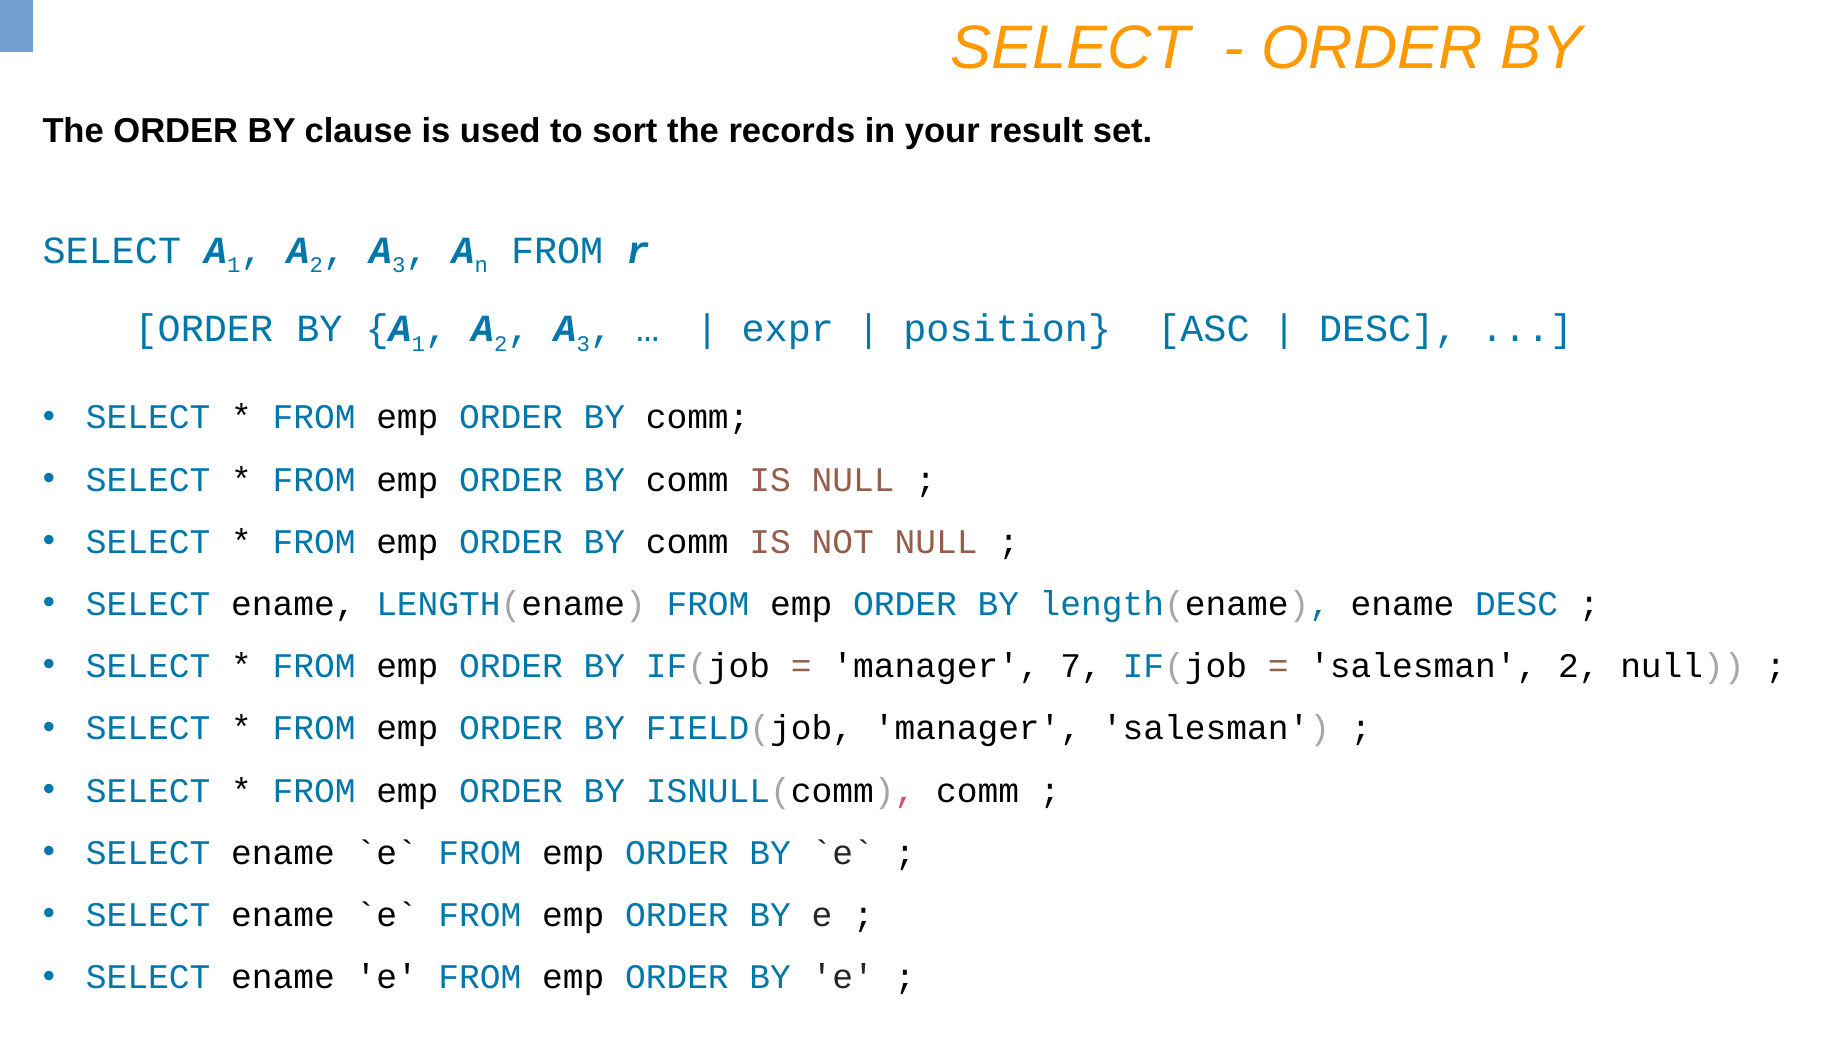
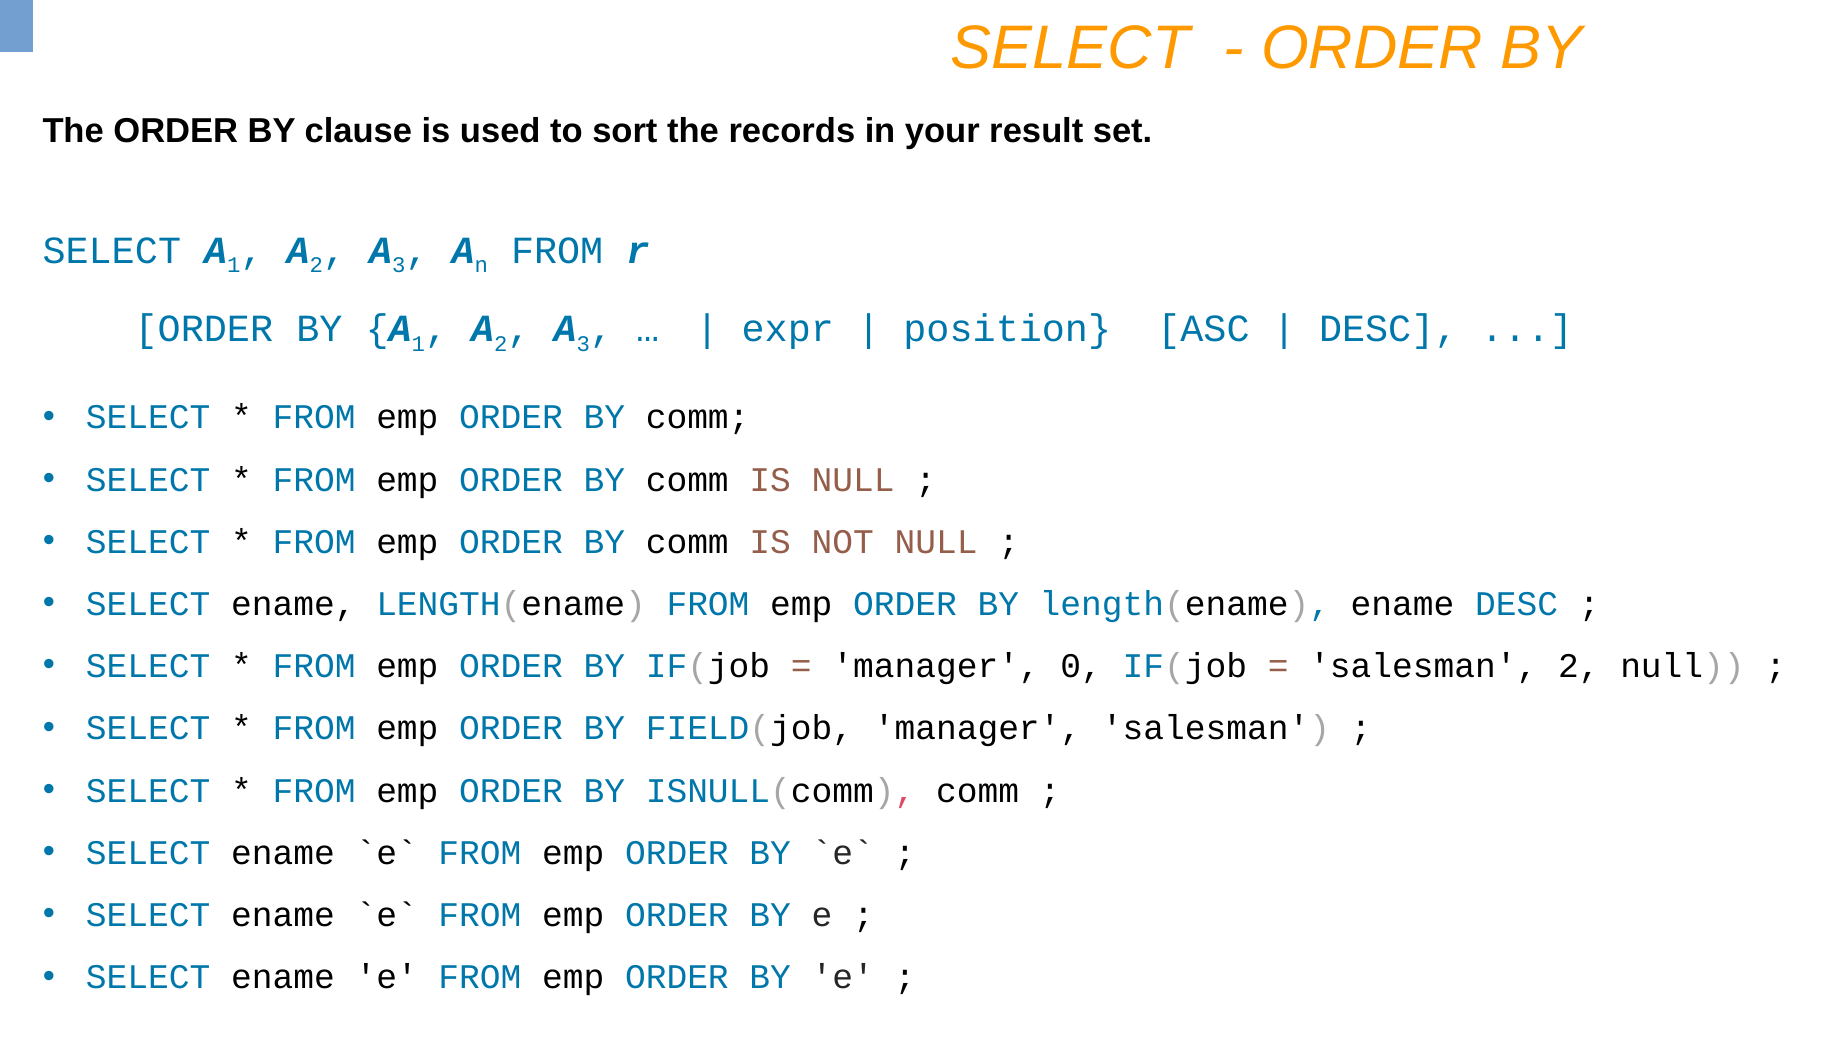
7: 7 -> 0 (1081, 666)
